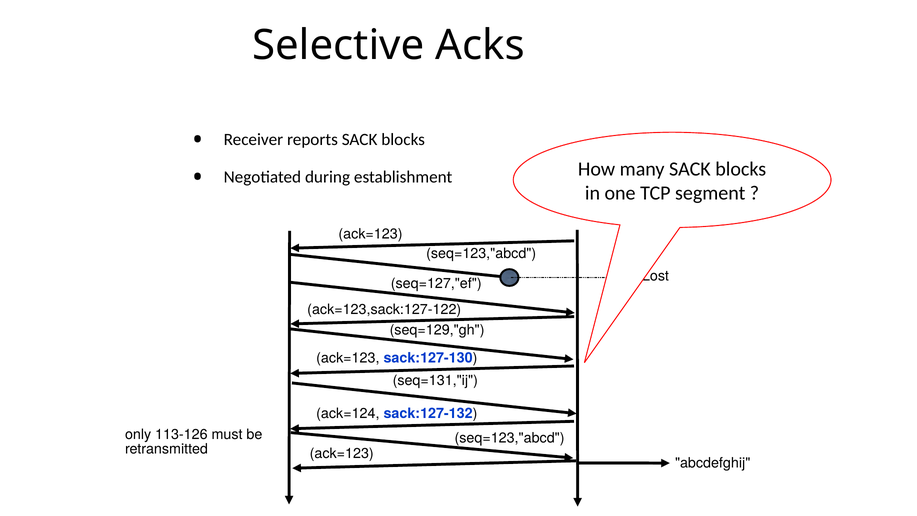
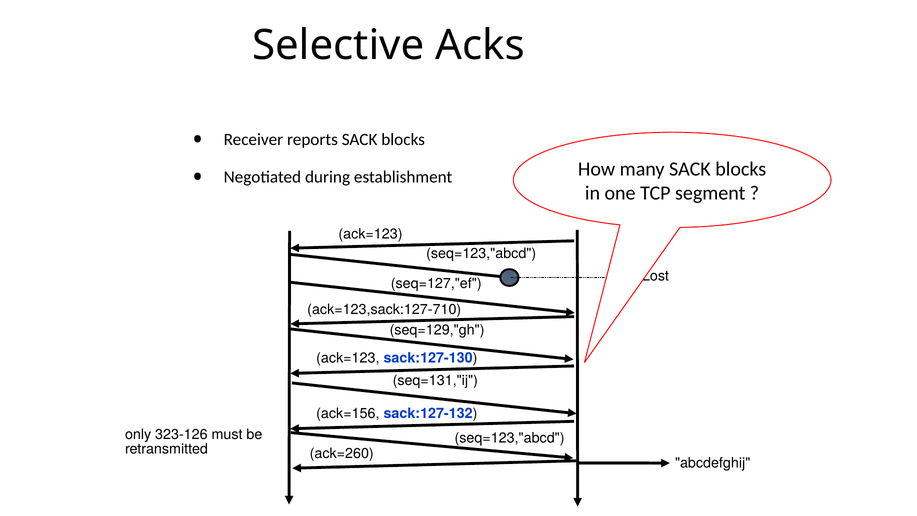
ack=123,sack:127-122: ack=123,sack:127-122 -> ack=123,sack:127-710 (384, 309)
ack=124: ack=124 -> ack=156 (348, 413)
113-126: 113-126 -> 323-126 (181, 434)
ack=123: ack=123 -> ack=260 (342, 454)
